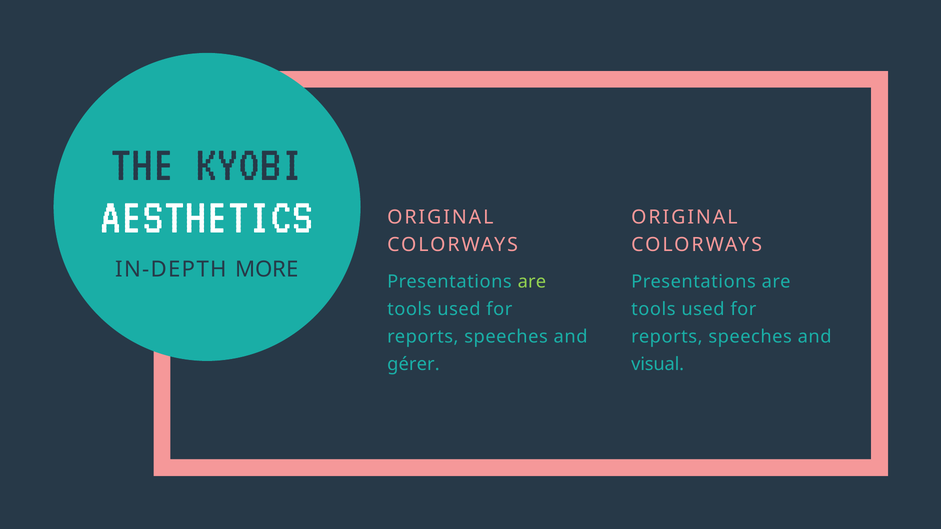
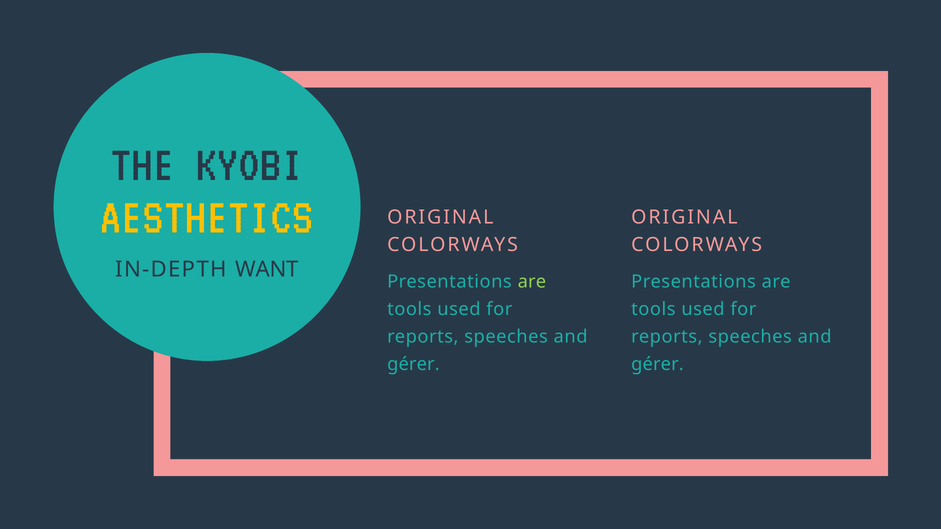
AESTHETICS colour: white -> yellow (207, 216)
MORE: MORE -> WANT (267, 270)
visual: visual -> gérer (657, 364)
